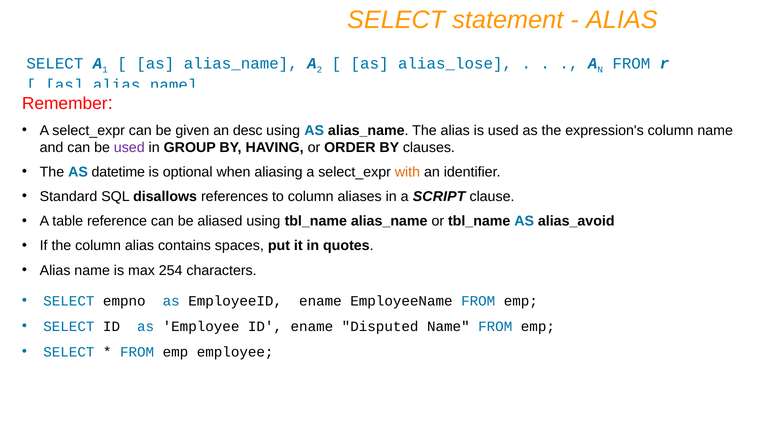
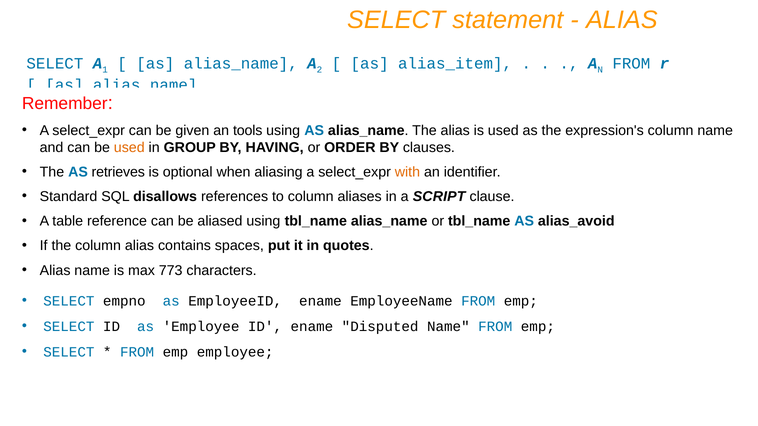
alias_lose: alias_lose -> alias_item (455, 64)
desc: desc -> tools (248, 130)
used colour: purple -> orange (129, 147)
datetime: datetime -> retrieves (118, 172)
254: 254 -> 773 (171, 271)
